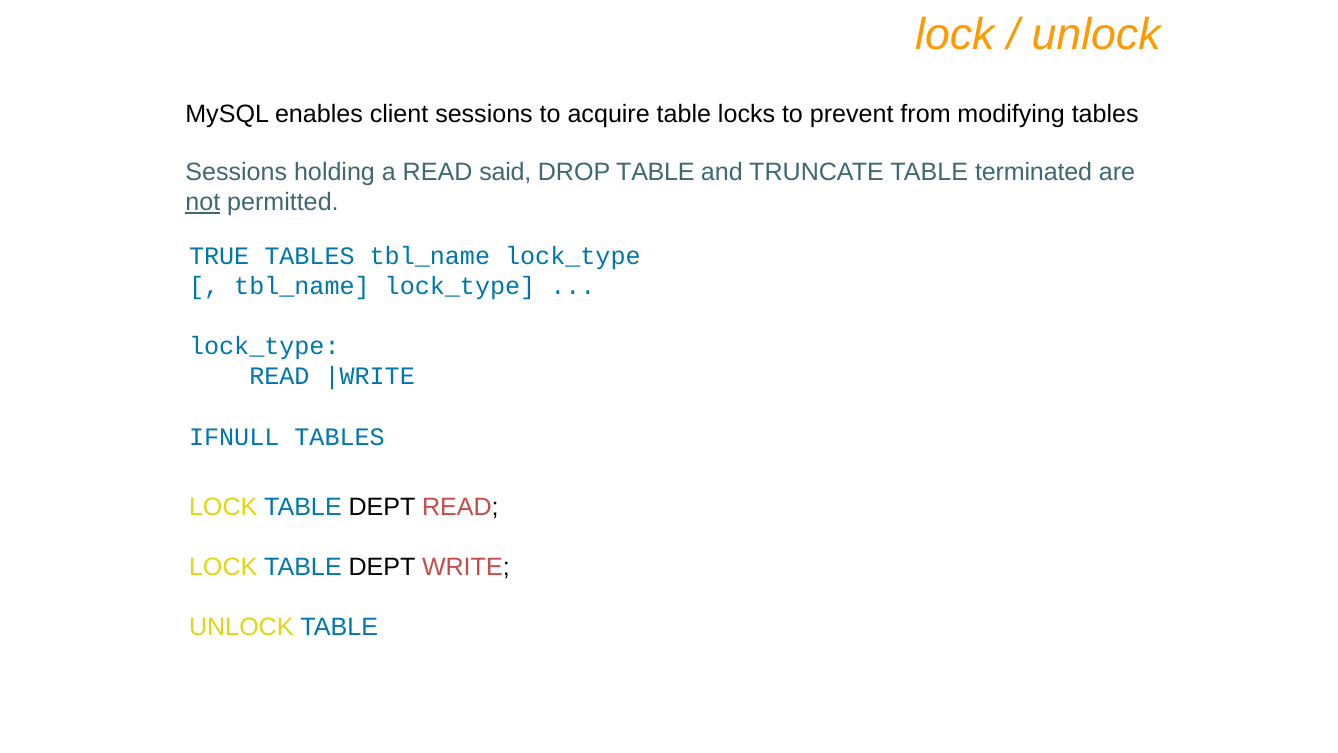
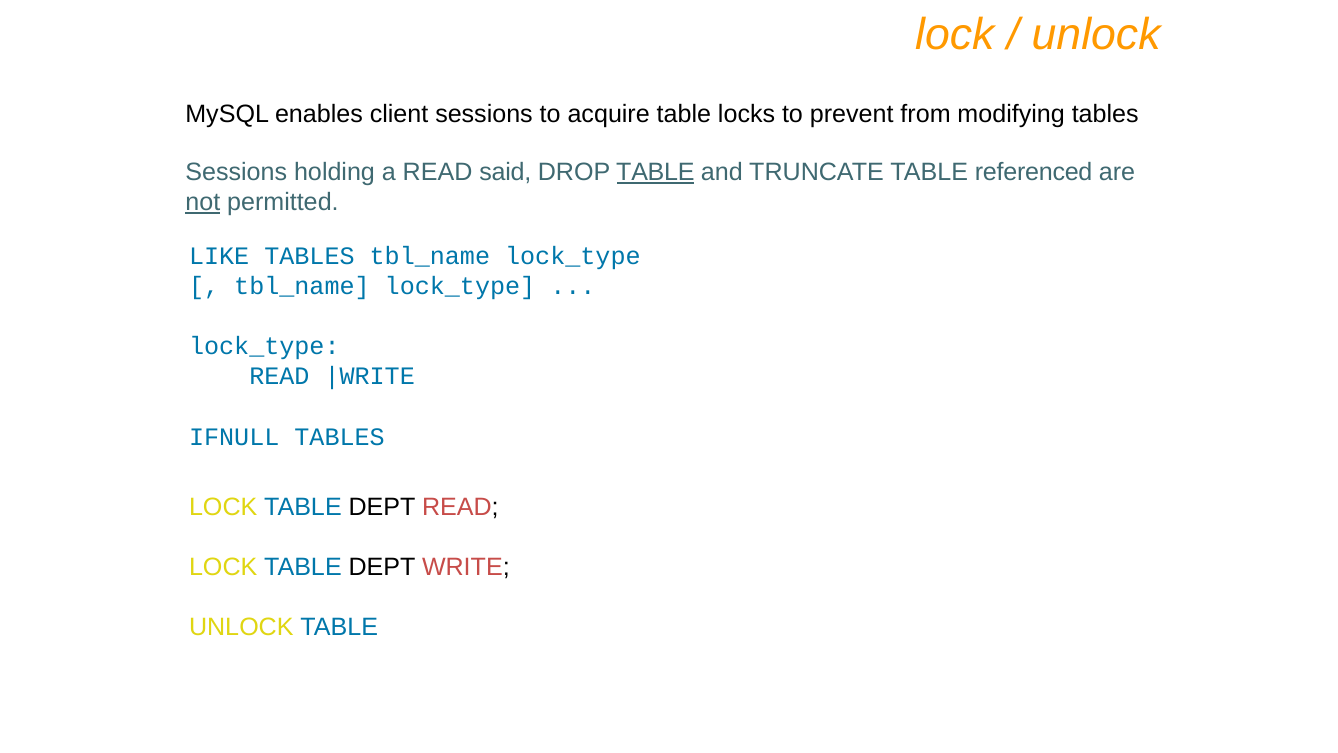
TABLE underline: none -> present (655, 172)
terminated: terminated -> referenced (1034, 172)
TRUE: TRUE -> LIKE (219, 256)
